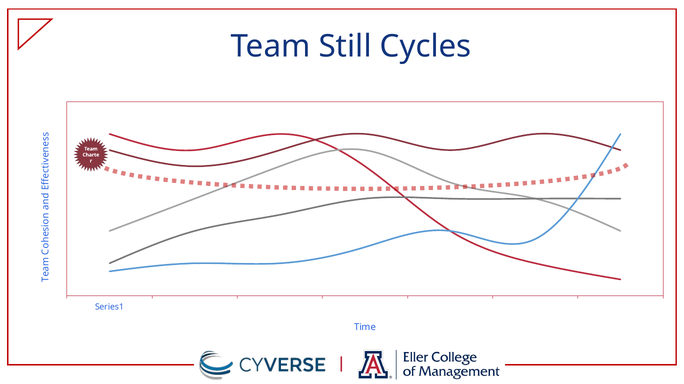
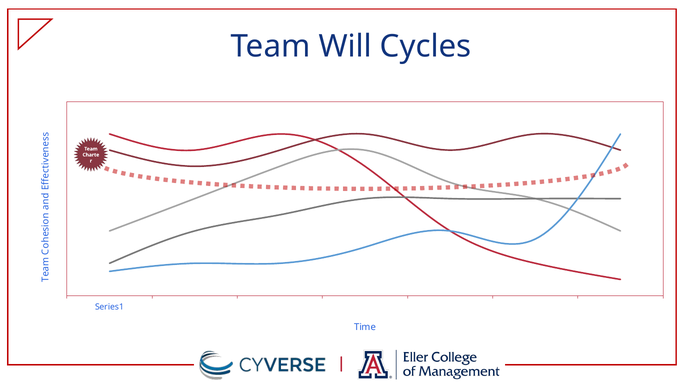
Still: Still -> Will (345, 47)
